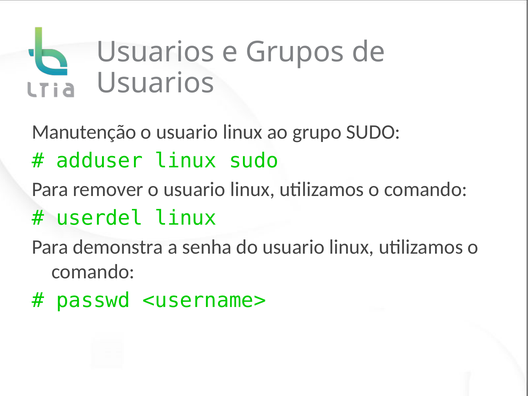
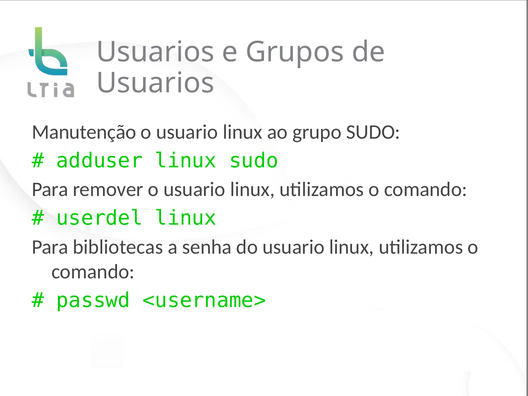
demonstra: demonstra -> bibliotecas (118, 247)
